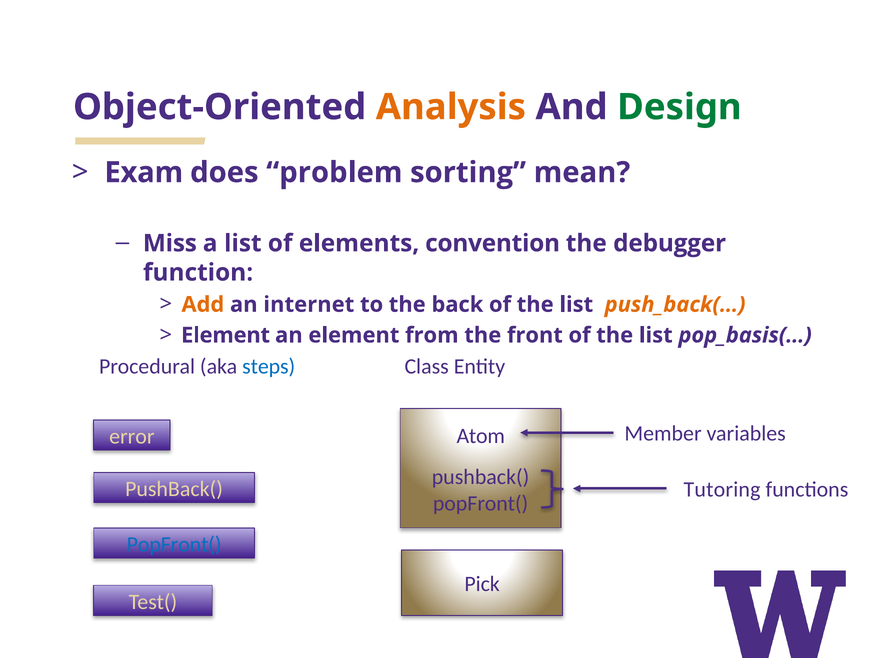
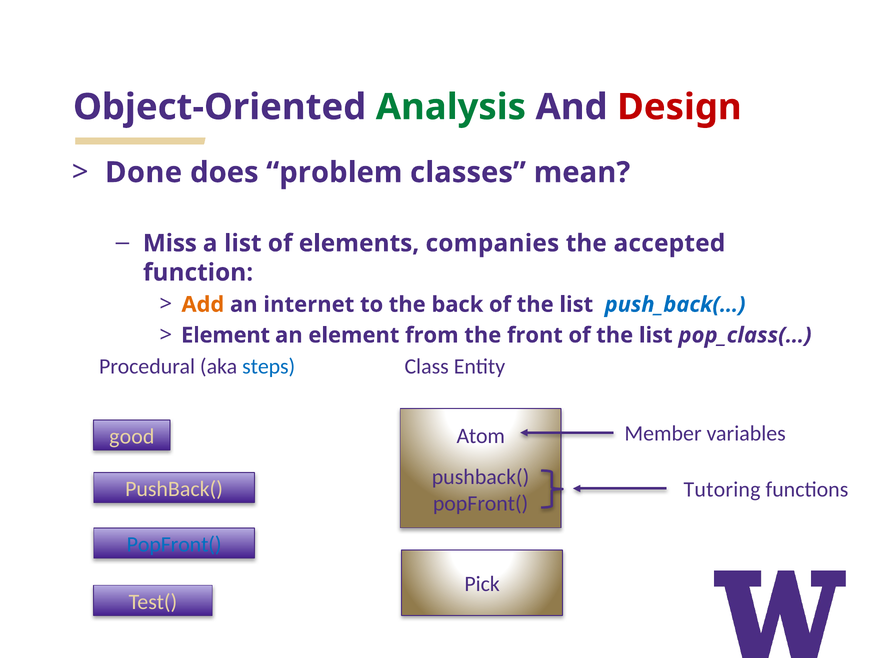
Analysis colour: orange -> green (451, 107)
Design colour: green -> red (679, 107)
Exam: Exam -> Done (144, 172)
sorting: sorting -> classes (468, 172)
convention: convention -> companies (492, 243)
debugger: debugger -> accepted (669, 243)
push_back(… colour: orange -> blue (675, 304)
pop_basis(…: pop_basis(… -> pop_class(… (745, 335)
error: error -> good (132, 436)
